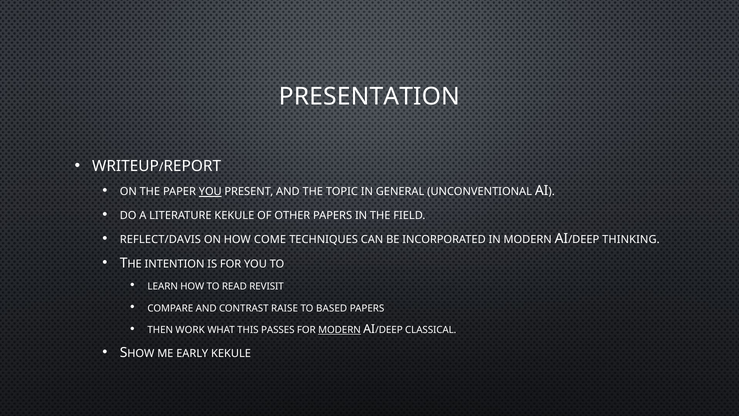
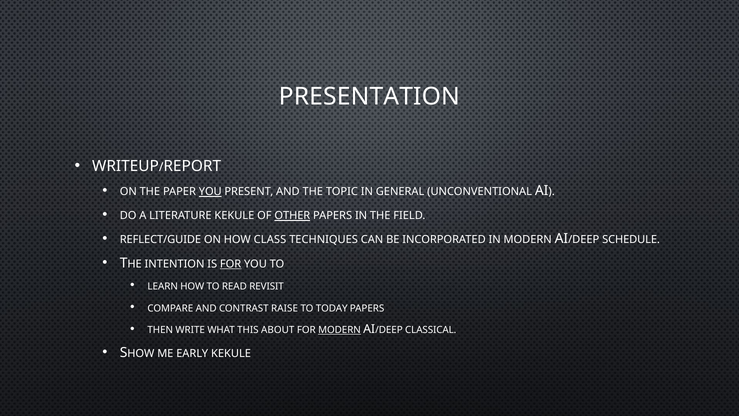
OTHER underline: none -> present (292, 216)
REFLECT/DAVIS: REFLECT/DAVIS -> REFLECT/GUIDE (160, 240)
COME: COME -> CLASS (270, 240)
THINKING: THINKING -> SCHEDULE (631, 240)
FOR underline: none -> present (231, 264)
BASED: BASED -> TODAY (332, 308)
WORK: WORK -> WRITE (190, 330)
PASSES: PASSES -> ABOUT (278, 330)
